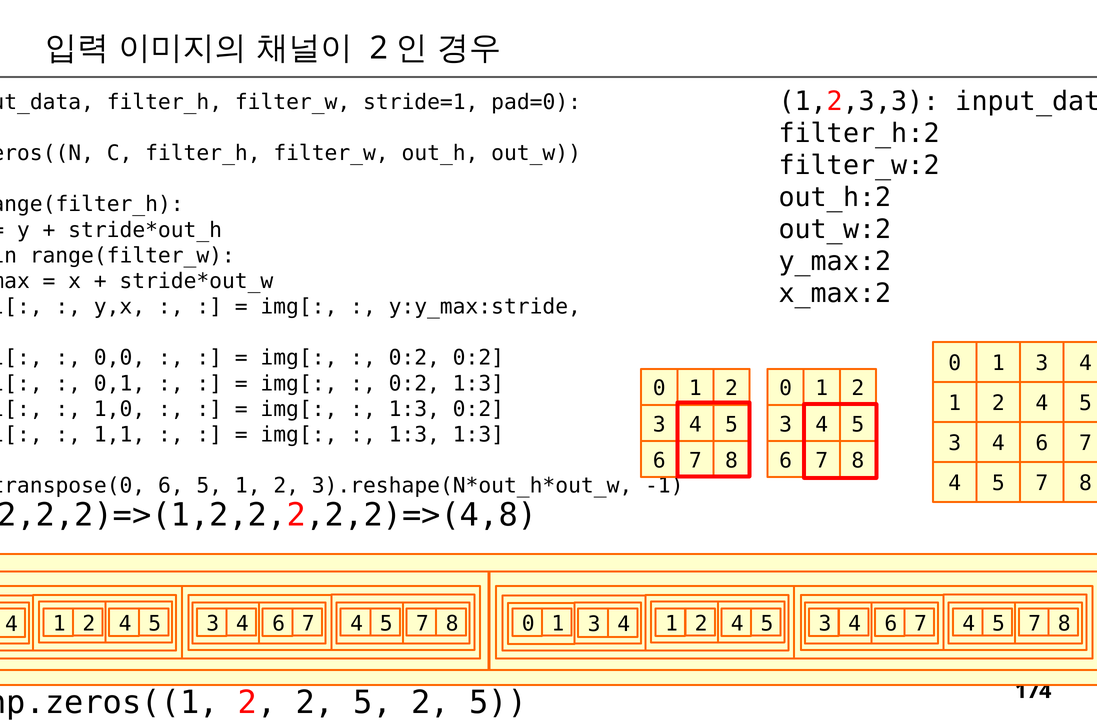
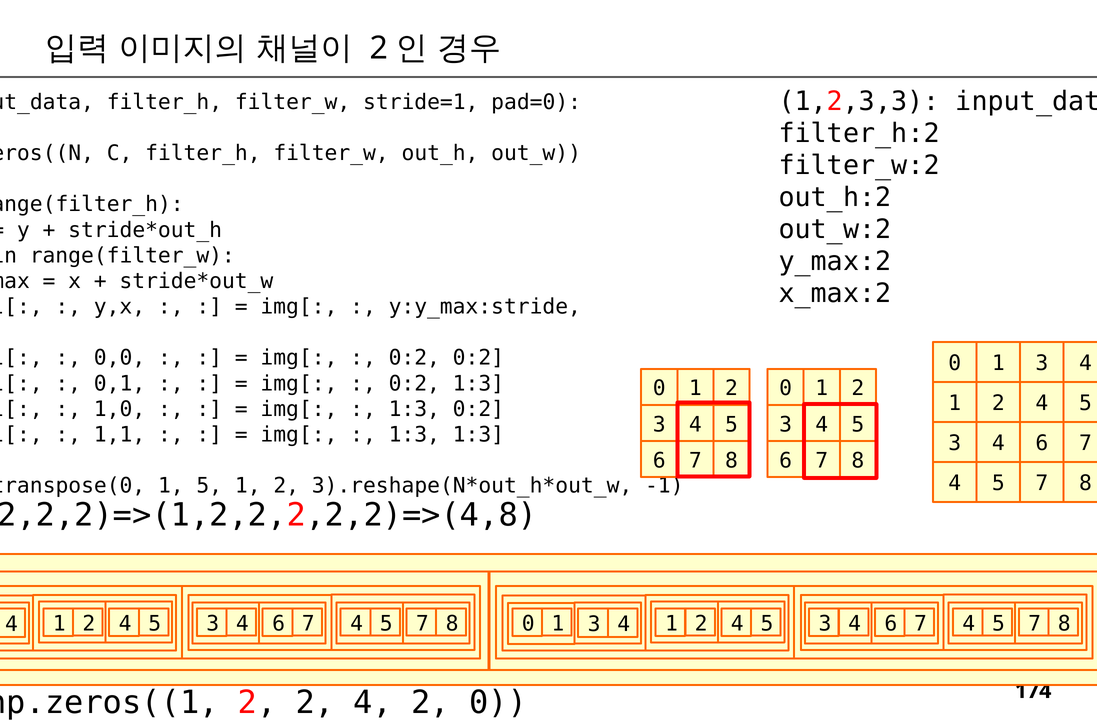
6: 6 -> 1 (171, 486)
2 2 5: 5 -> 4 (373, 703)
5: 5 -> 0 (498, 703)
